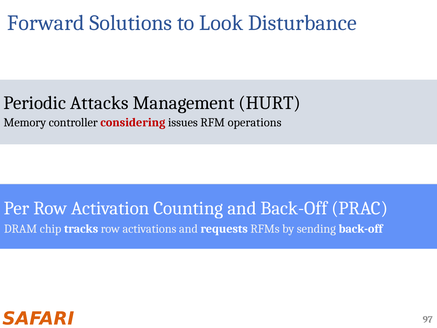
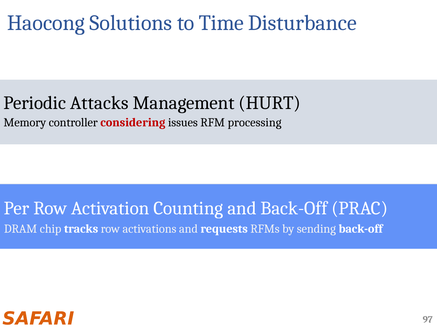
Forward: Forward -> Haocong (46, 23)
Look: Look -> Time (221, 23)
operations: operations -> processing (255, 122)
